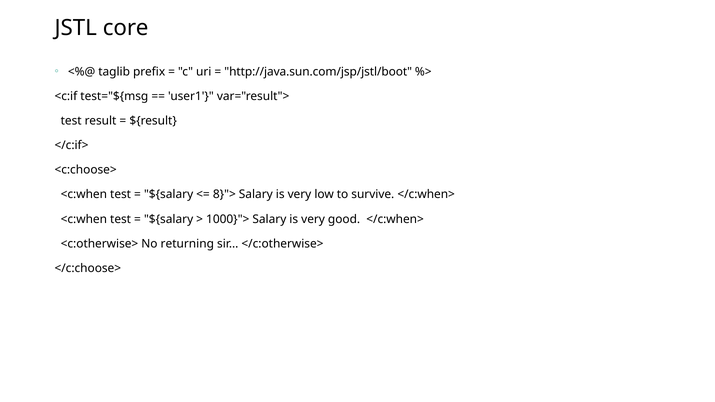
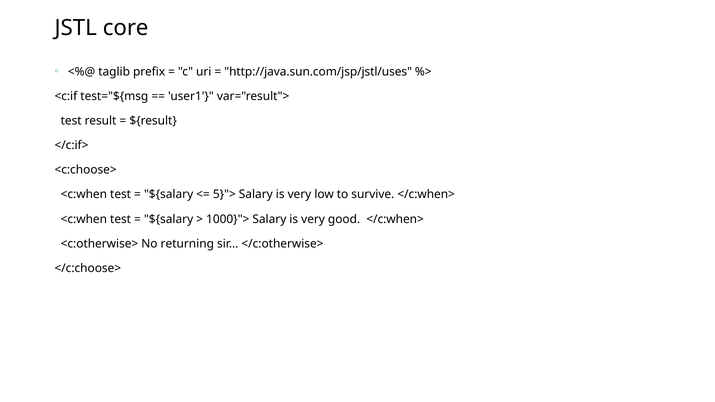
http://java.sun.com/jsp/jstl/boot: http://java.sun.com/jsp/jstl/boot -> http://java.sun.com/jsp/jstl/uses (318, 72)
8}">: 8}"> -> 5}"> (224, 195)
